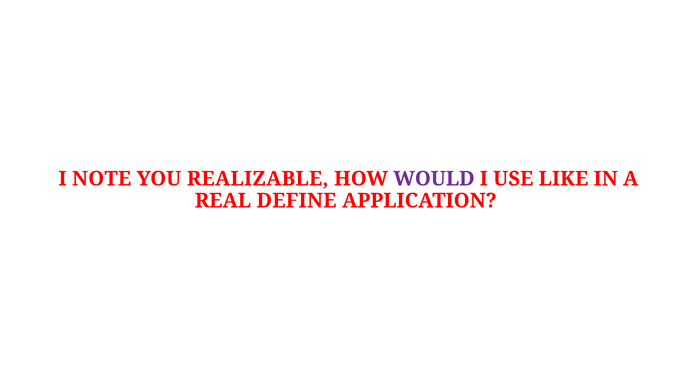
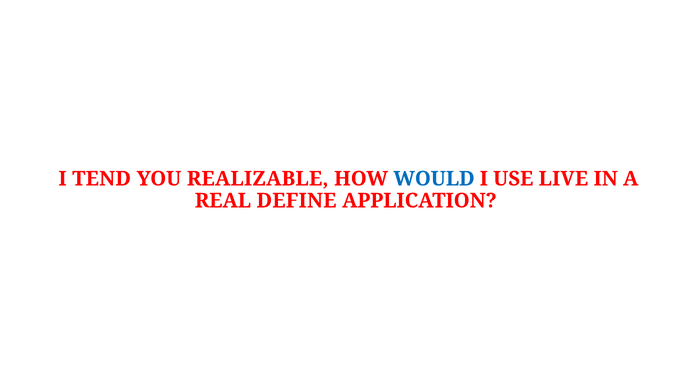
NOTE: NOTE -> TEND (102, 179)
WOULD colour: purple -> blue (434, 179)
LIKE: LIKE -> LIVE (563, 179)
